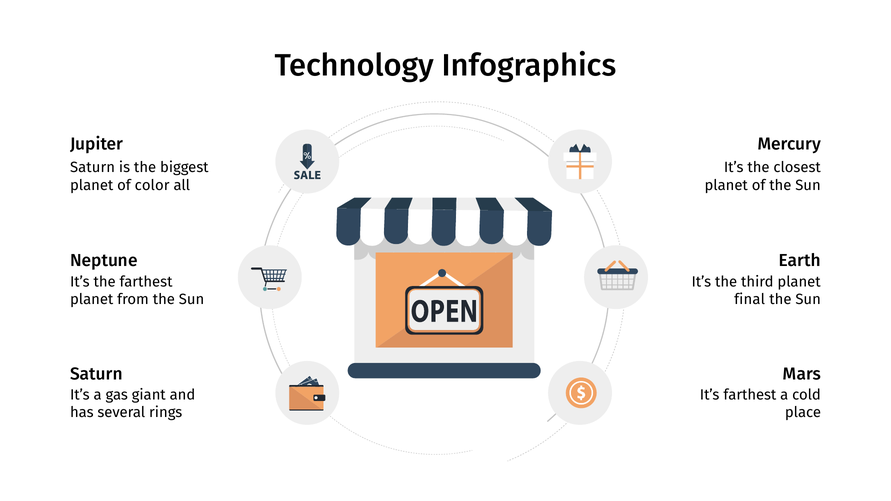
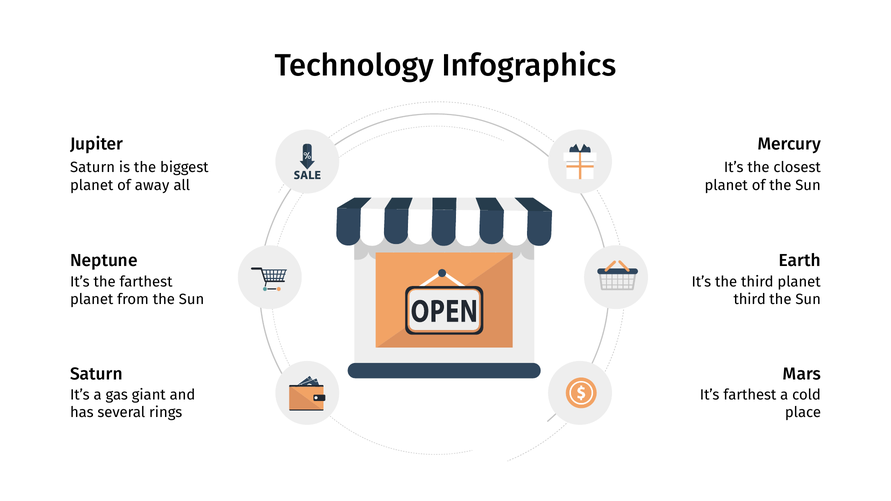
color: color -> away (152, 185)
final: final -> third (750, 300)
